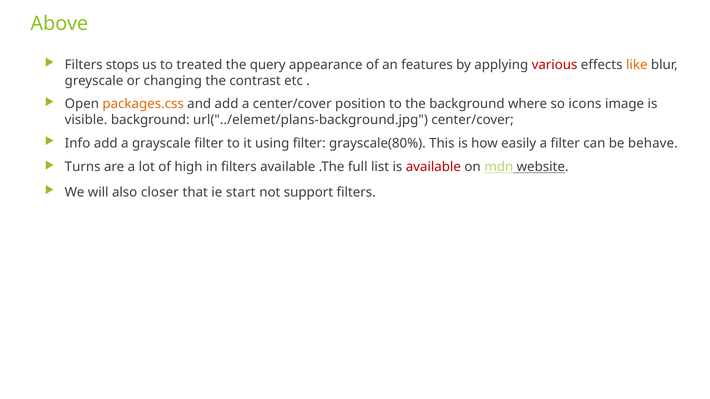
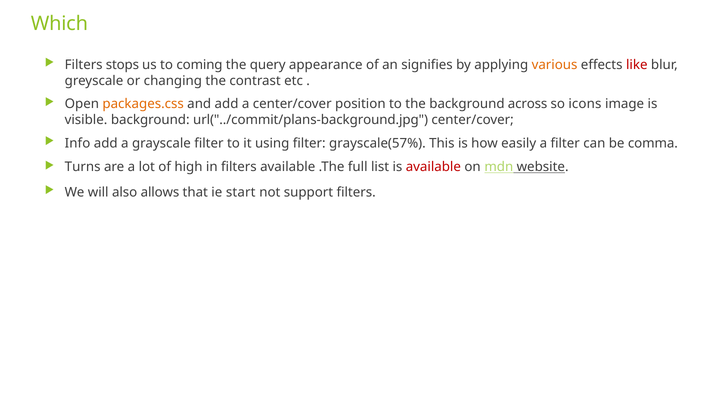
Above: Above -> Which (59, 24)
treated: treated -> coming (199, 65)
features: features -> signifies (427, 65)
various colour: red -> orange (555, 65)
like colour: orange -> red (637, 65)
where: where -> across (528, 104)
url("../elemet/plans-background.jpg: url("../elemet/plans-background.jpg -> url("../commit/plans-background.jpg (311, 120)
grayscale(80%: grayscale(80% -> grayscale(57% (377, 144)
behave: behave -> comma (653, 144)
closer: closer -> allows (160, 192)
